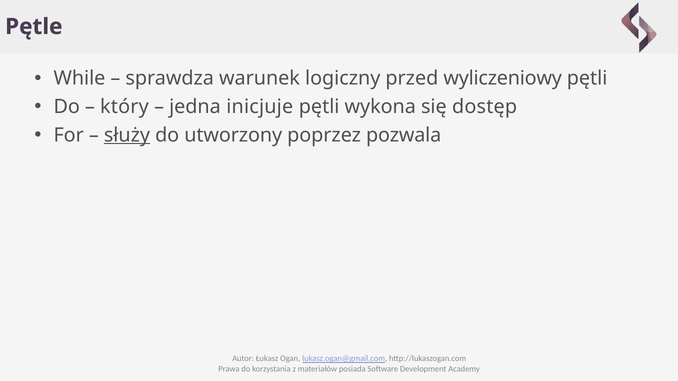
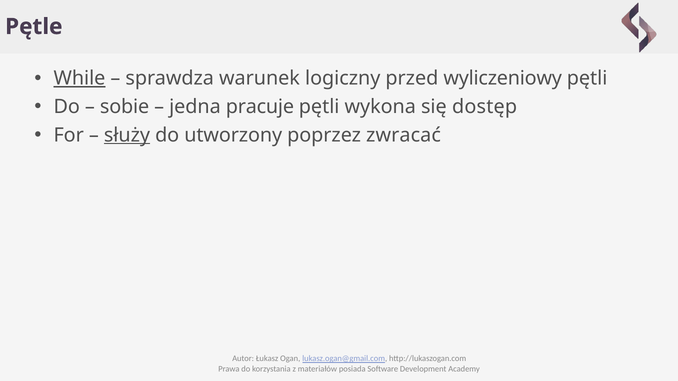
While underline: none -> present (79, 78)
który: który -> sobie (125, 107)
inicjuje: inicjuje -> pracuje (260, 107)
pozwala: pozwala -> zwracać (404, 135)
